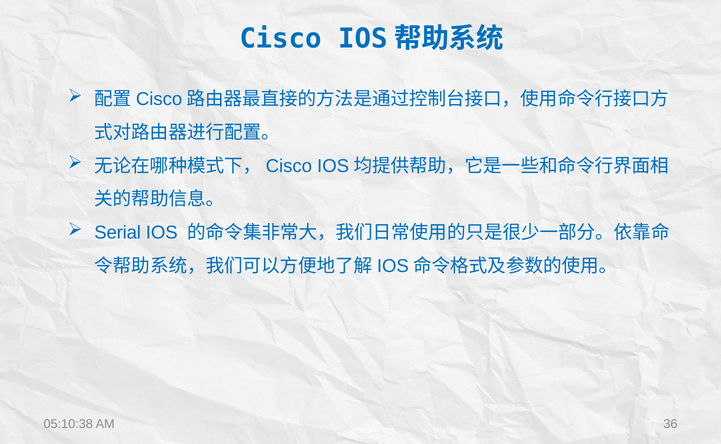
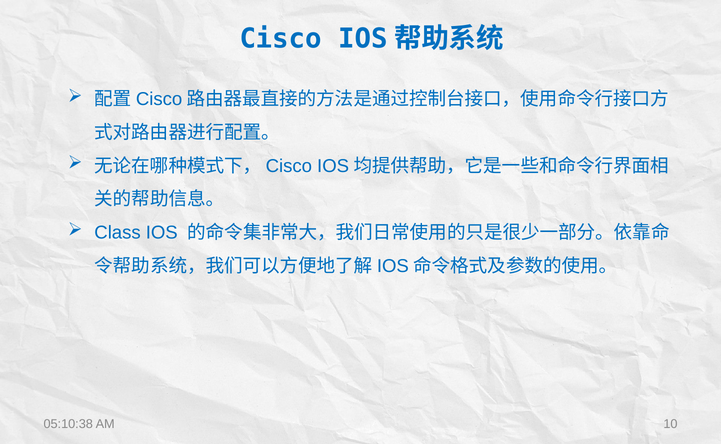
Serial: Serial -> Class (118, 233)
36: 36 -> 10 (670, 424)
